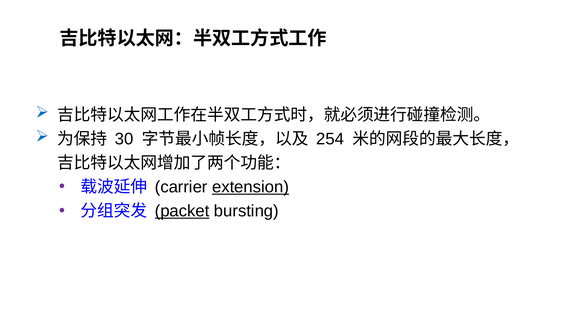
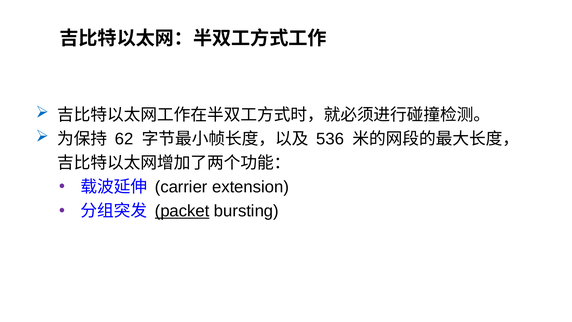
30: 30 -> 62 (124, 139)
254: 254 -> 536 (330, 139)
extension underline: present -> none (251, 187)
